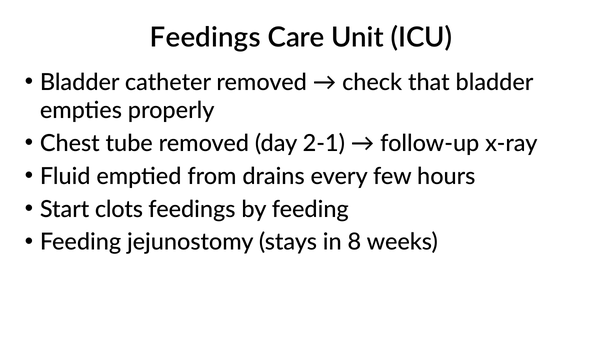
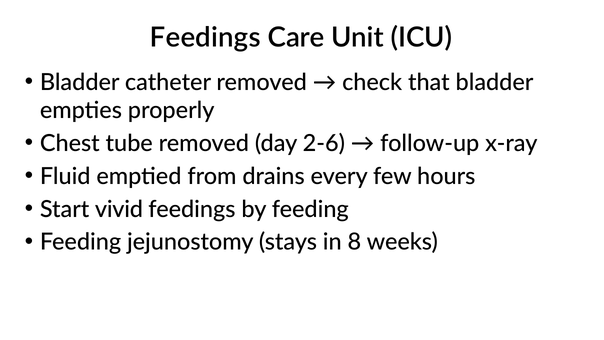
2-1: 2-1 -> 2-6 (324, 143)
clots: clots -> vivid (119, 209)
